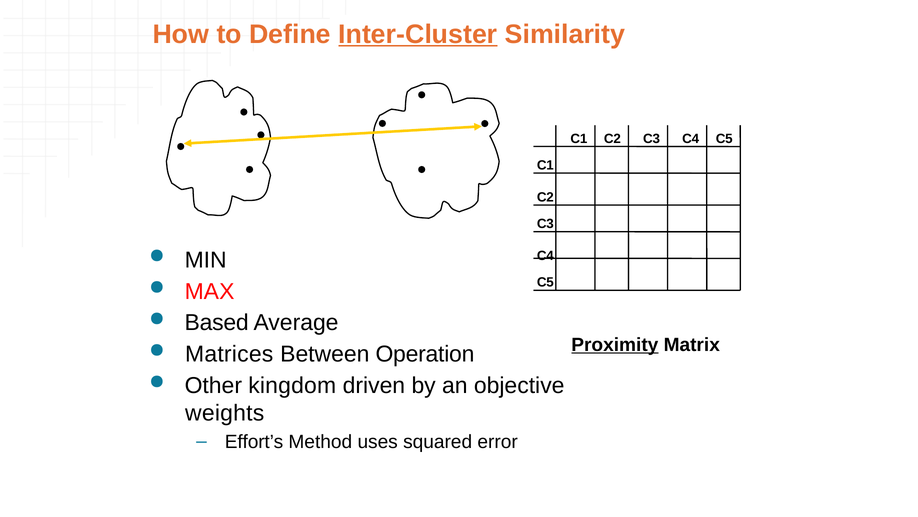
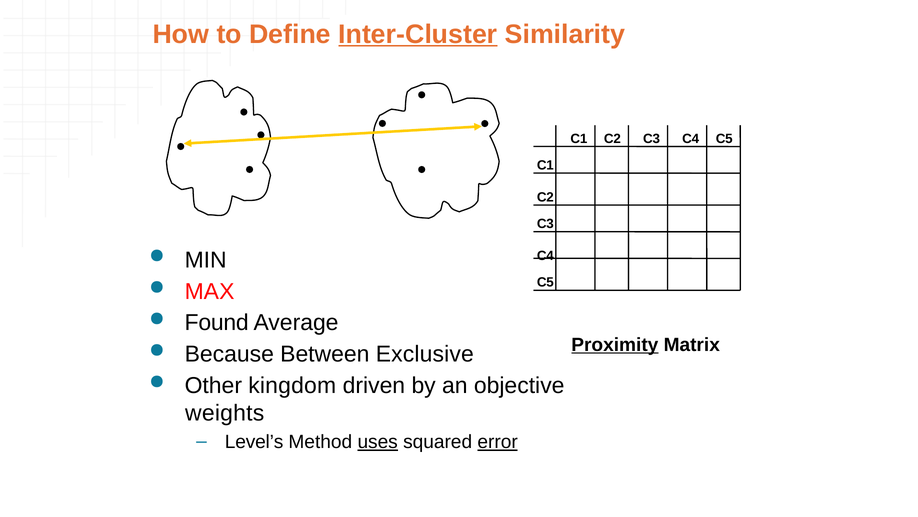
Based: Based -> Found (217, 322)
Matrices: Matrices -> Because (229, 354)
Operation: Operation -> Exclusive (425, 354)
Effort’s: Effort’s -> Level’s (254, 442)
uses underline: none -> present (378, 442)
error underline: none -> present (498, 442)
